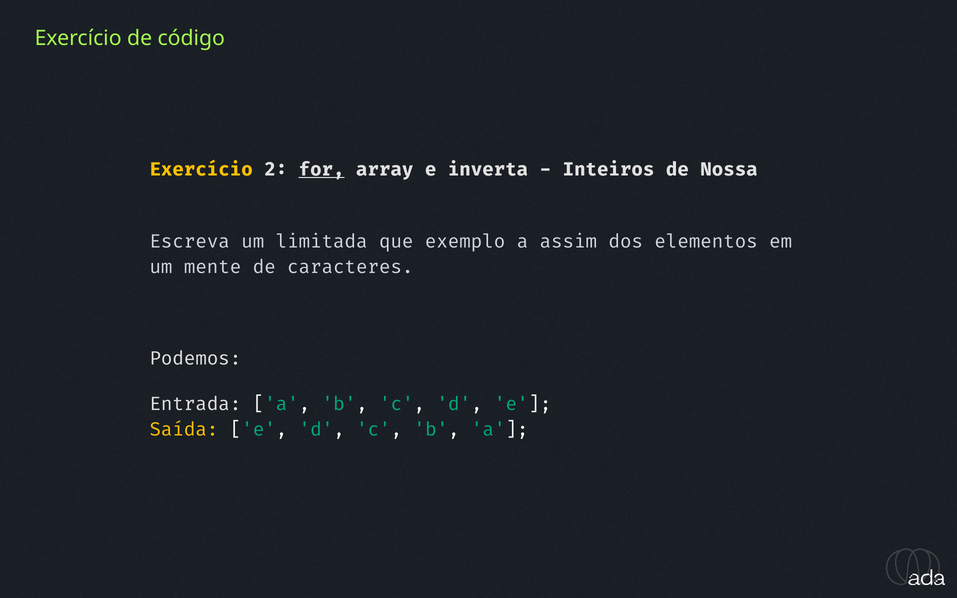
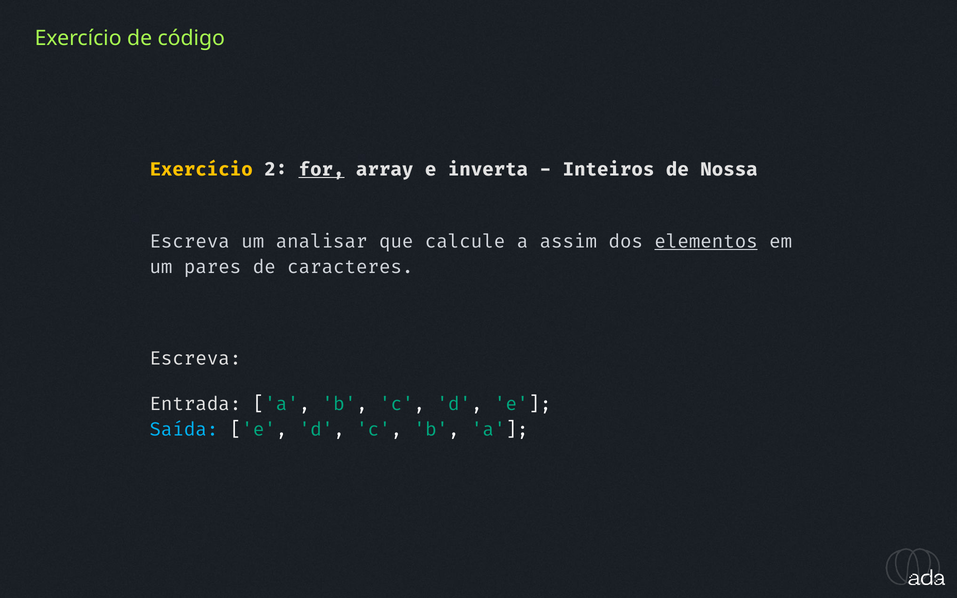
limitada: limitada -> analisar (322, 242)
exemplo: exemplo -> calcule (465, 242)
elementos underline: none -> present (706, 242)
mente: mente -> pares (213, 267)
Podemos: Podemos -> Escreva (195, 358)
Saída colour: yellow -> light blue (184, 430)
